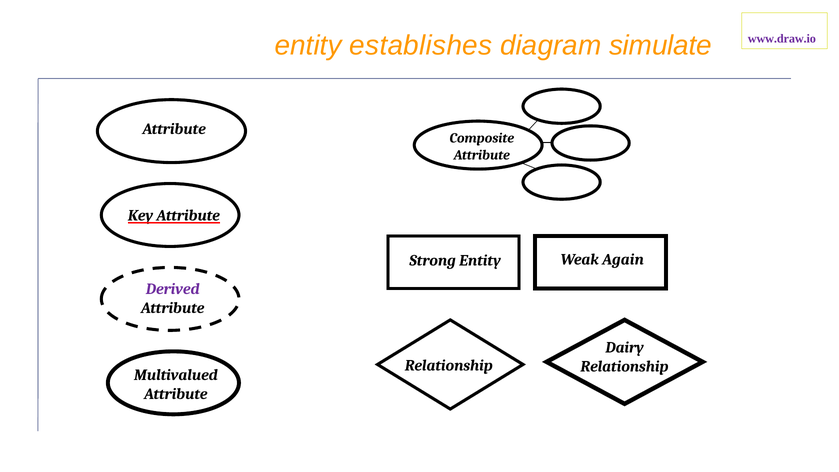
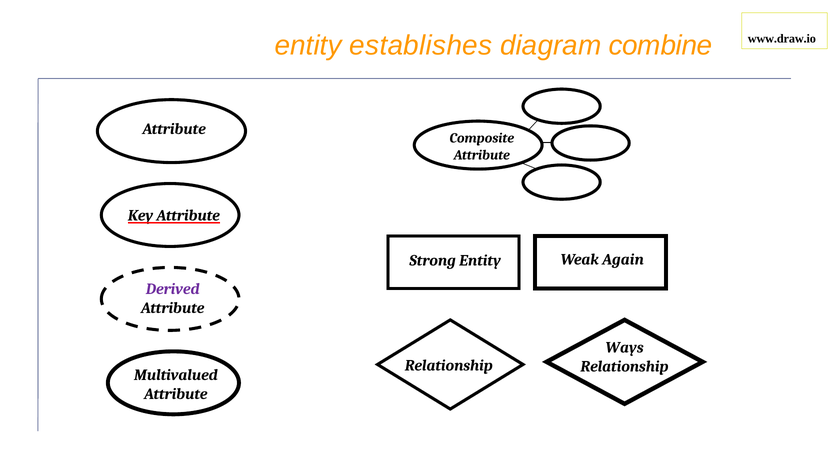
simulate: simulate -> combine (661, 46)
www.draw.io colour: purple -> black (782, 39)
Dairy: Dairy -> Ways (625, 348)
